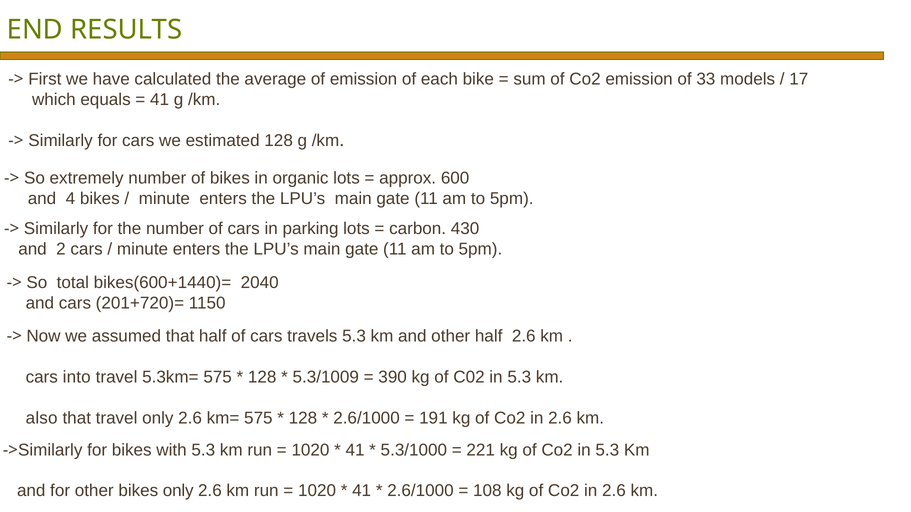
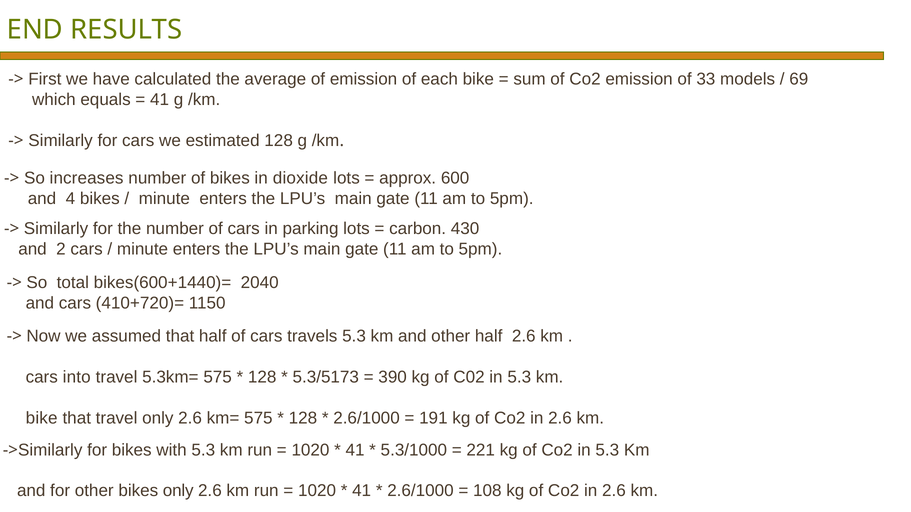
17: 17 -> 69 (799, 79)
extremely: extremely -> increases (87, 178)
organic: organic -> dioxide (300, 178)
201+720)=: 201+720)= -> 410+720)= (140, 304)
5.3/1009: 5.3/1009 -> 5.3/5173 (326, 377)
also: also -> bike (42, 418)
